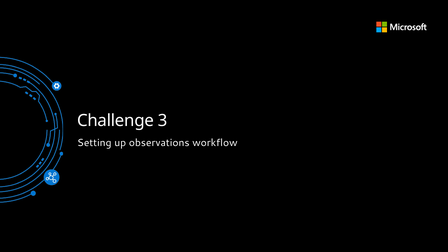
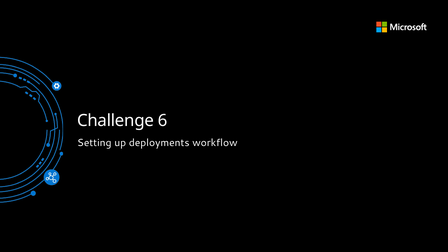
3: 3 -> 6 (163, 120)
observations: observations -> deployments (159, 143)
